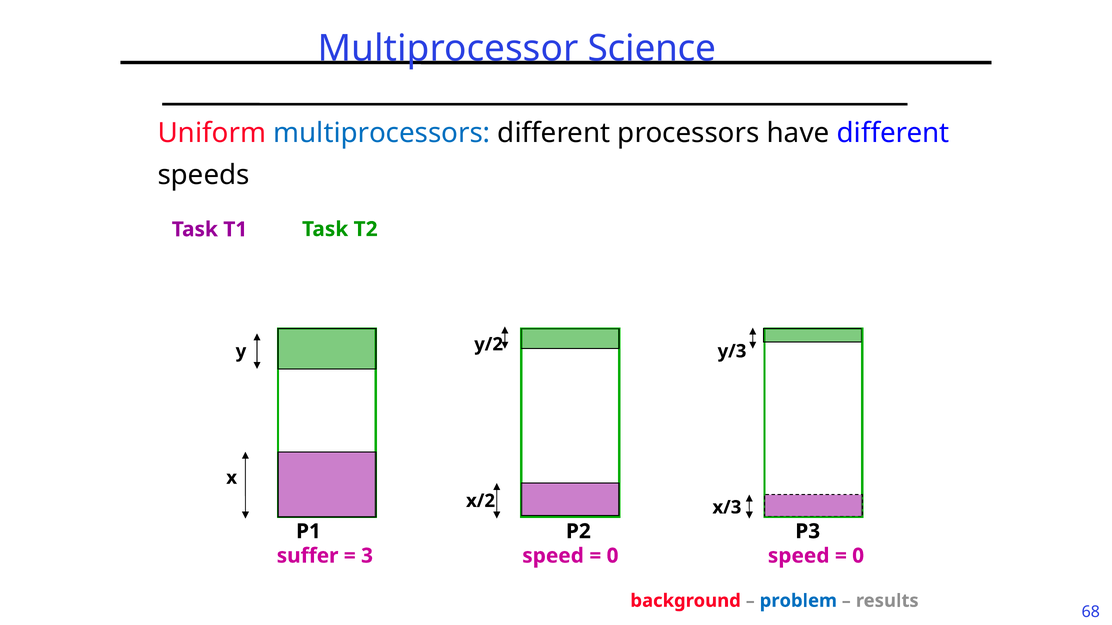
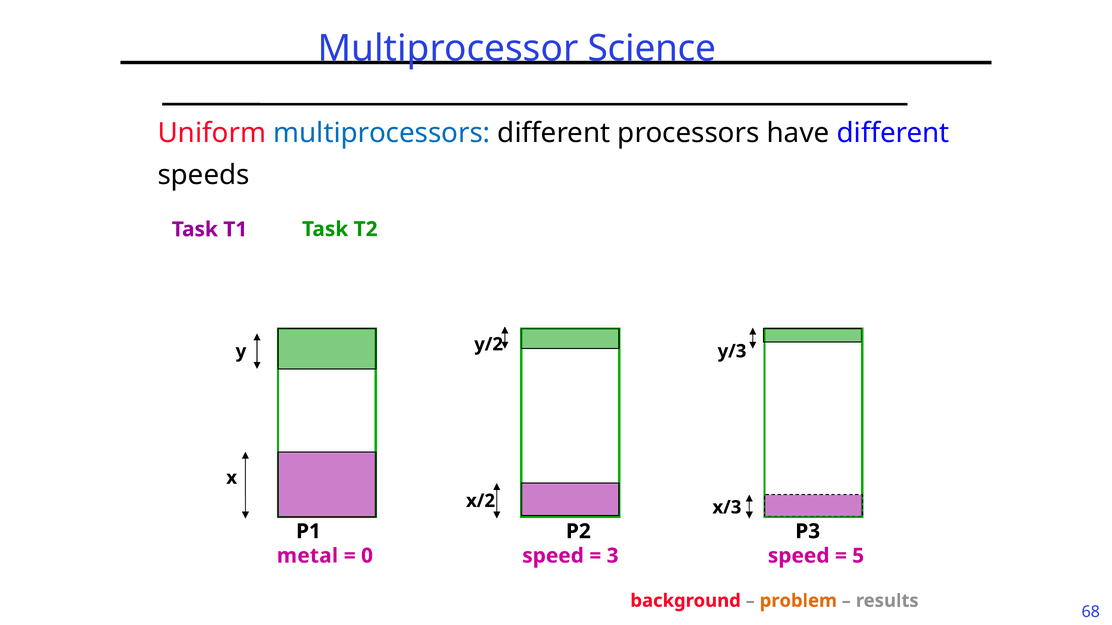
suffer: suffer -> metal (307, 556)
3: 3 -> 0 (367, 556)
0: 0 -> 3 (613, 556)
0: 0 -> 5 (858, 556)
problem colour: blue -> orange (798, 601)
